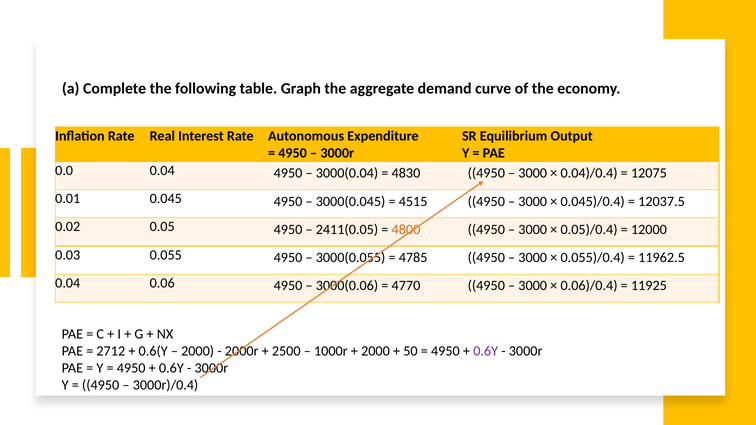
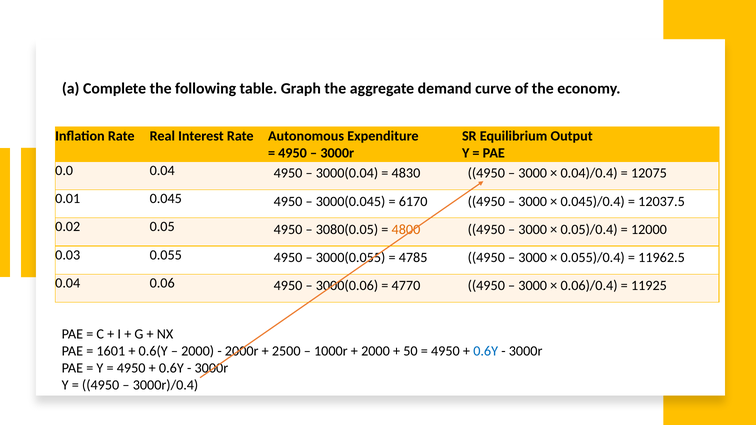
4515: 4515 -> 6170 (413, 202)
2411(0.05: 2411(0.05 -> 3080(0.05 (347, 230)
2712: 2712 -> 1601 (111, 351)
0.6Y colour: purple -> blue (486, 351)
